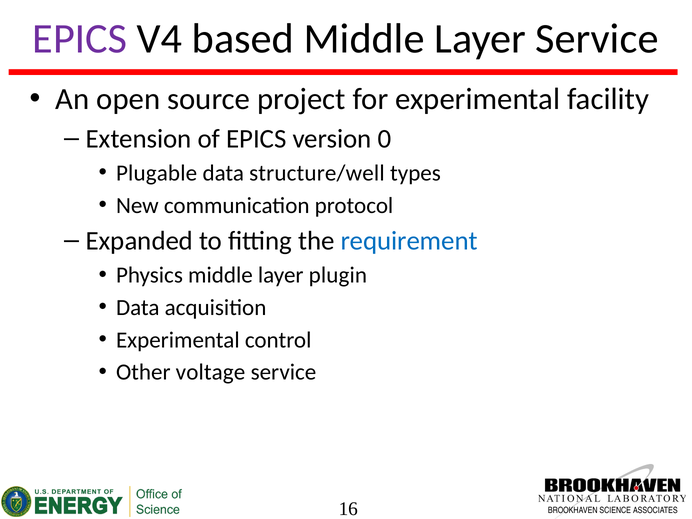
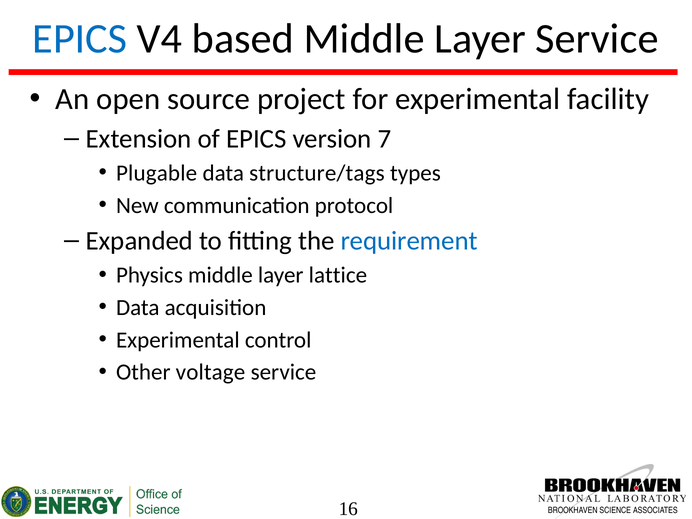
EPICS colour: purple -> blue (80, 39)
0: 0 -> 7 (384, 139)
structure/well: structure/well -> structure/tags (317, 173)
plugin: plugin -> lattice (338, 275)
